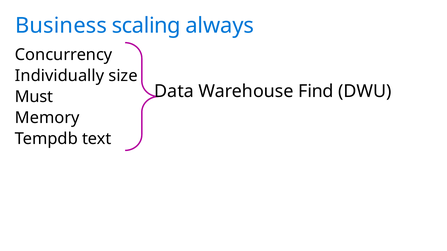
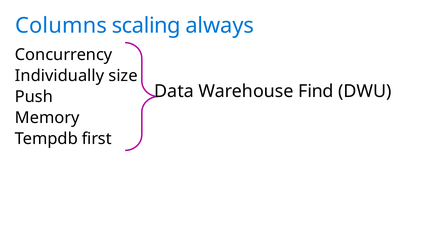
Business: Business -> Columns (61, 26)
Must: Must -> Push (34, 97)
text: text -> first (97, 139)
